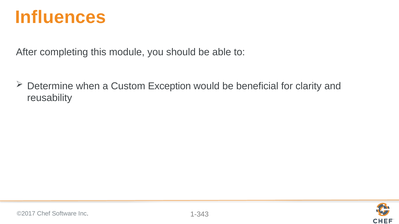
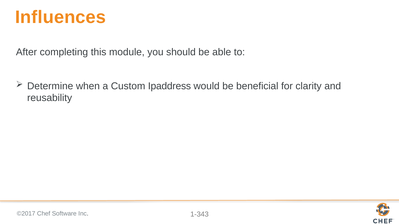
Exception: Exception -> Ipaddress (169, 86)
